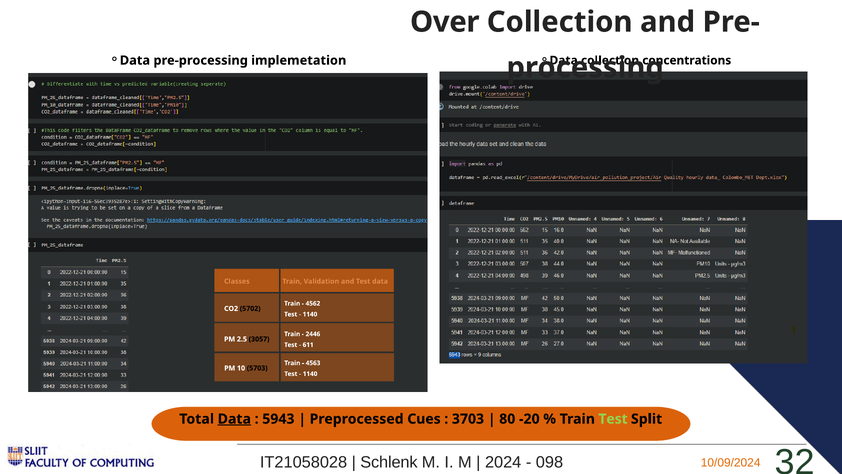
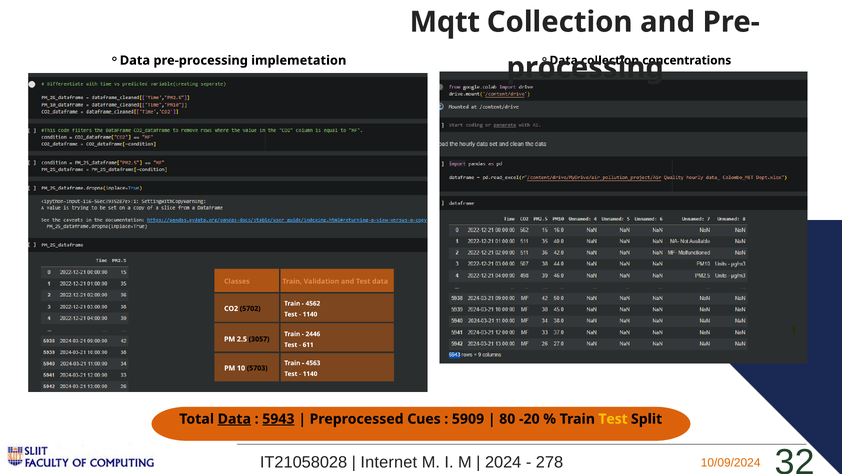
Over: Over -> Mqtt (445, 22)
5943 underline: none -> present (278, 419)
3703: 3703 -> 5909 (468, 419)
Test colour: light green -> yellow (613, 419)
Schlenk: Schlenk -> Internet (389, 462)
098: 098 -> 278 (549, 462)
